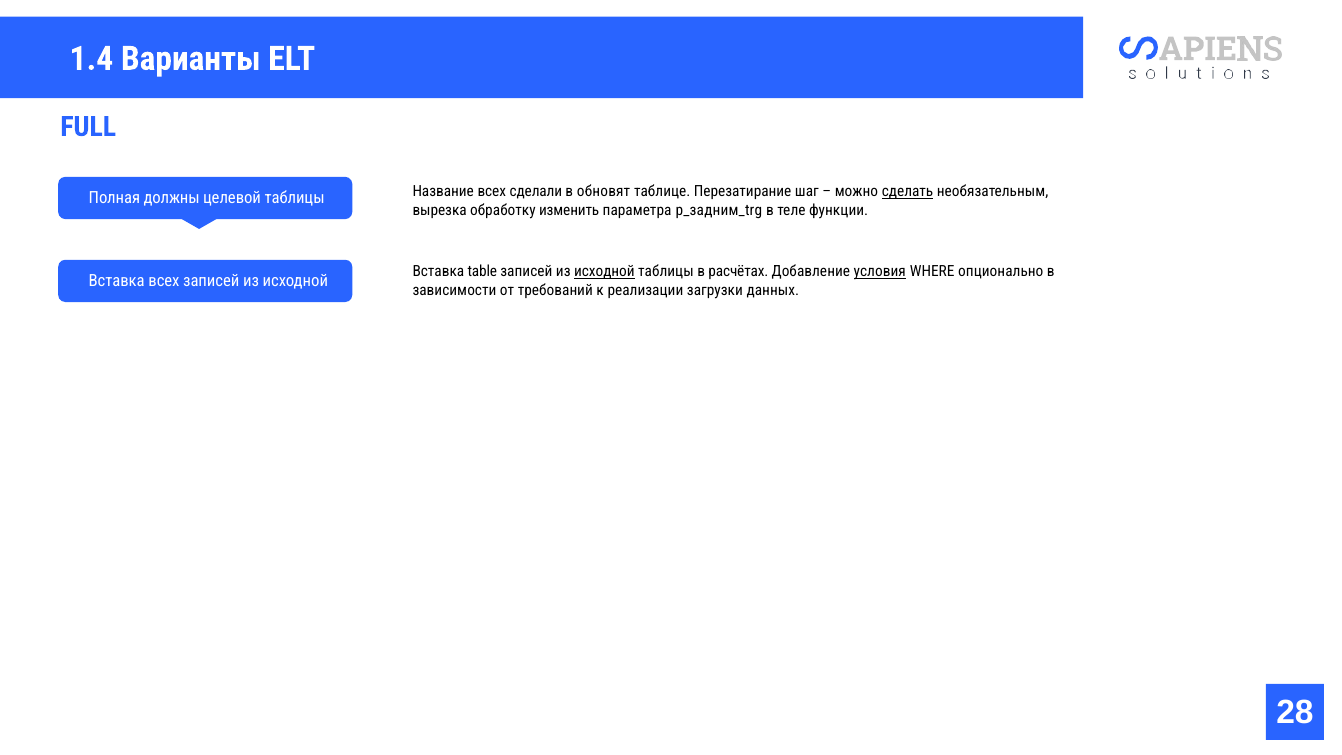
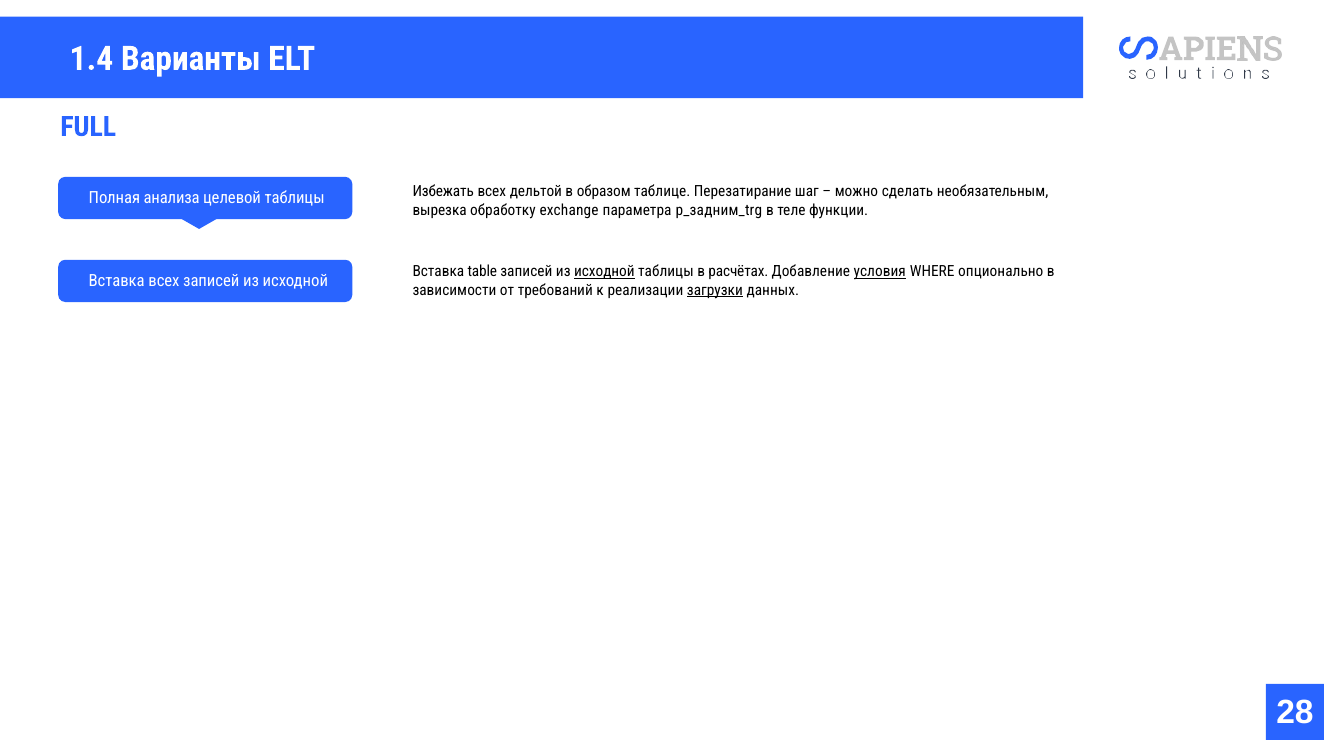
Название: Название -> Избежать (443, 192)
сделали: сделали -> дельтой (536, 192)
обновят: обновят -> образом (604, 192)
сделать underline: present -> none (908, 192)
должны: должны -> анализа (172, 198)
изменить: изменить -> exchange (569, 210)
загрузки underline: none -> present (715, 290)
